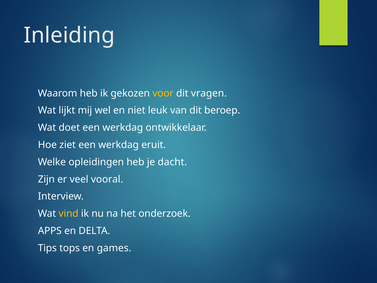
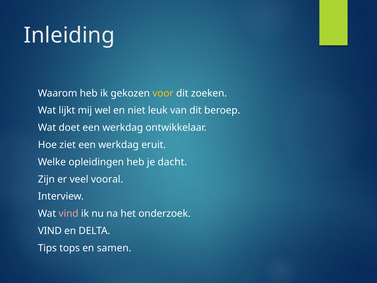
vragen: vragen -> zoeken (209, 93)
vind colour: yellow -> pink (69, 213)
APPS: APPS -> VIND (50, 231)
games: games -> samen (114, 248)
